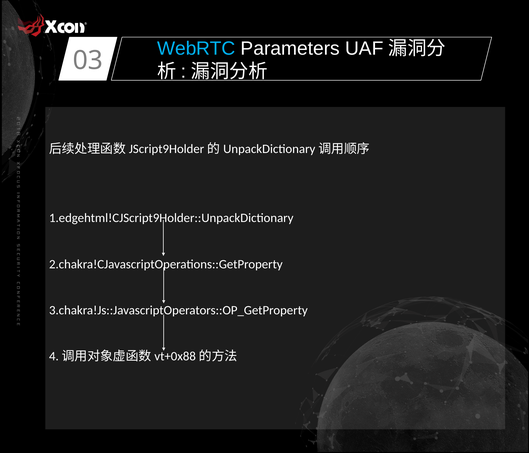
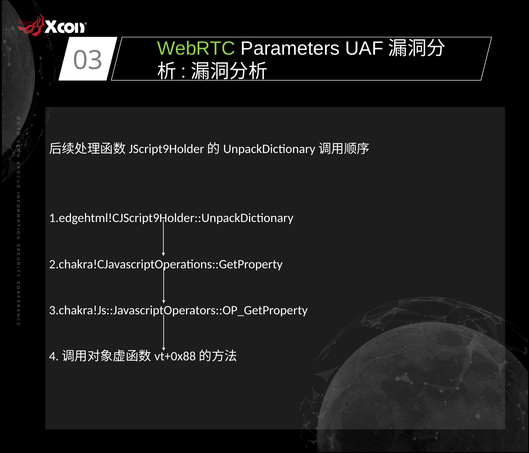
WebRTC colour: light blue -> light green (196, 49)
